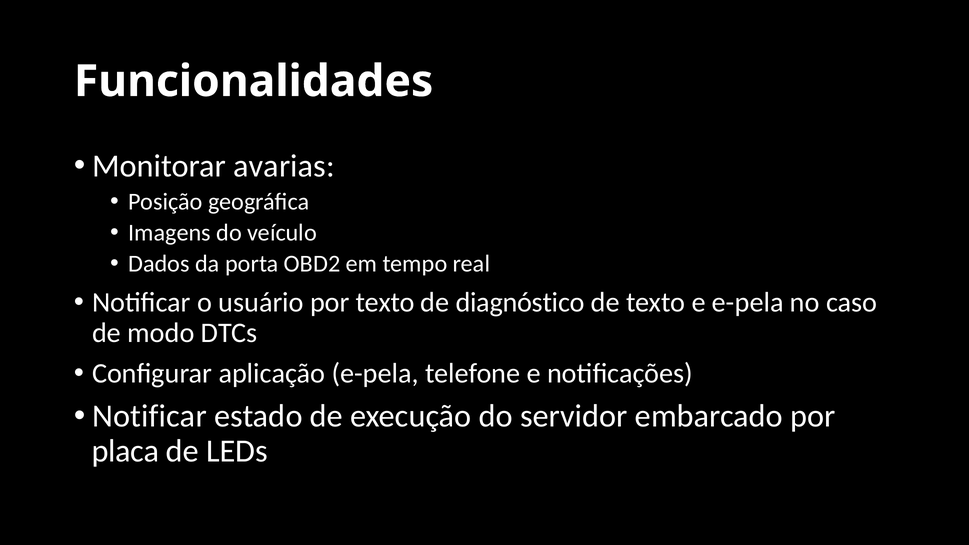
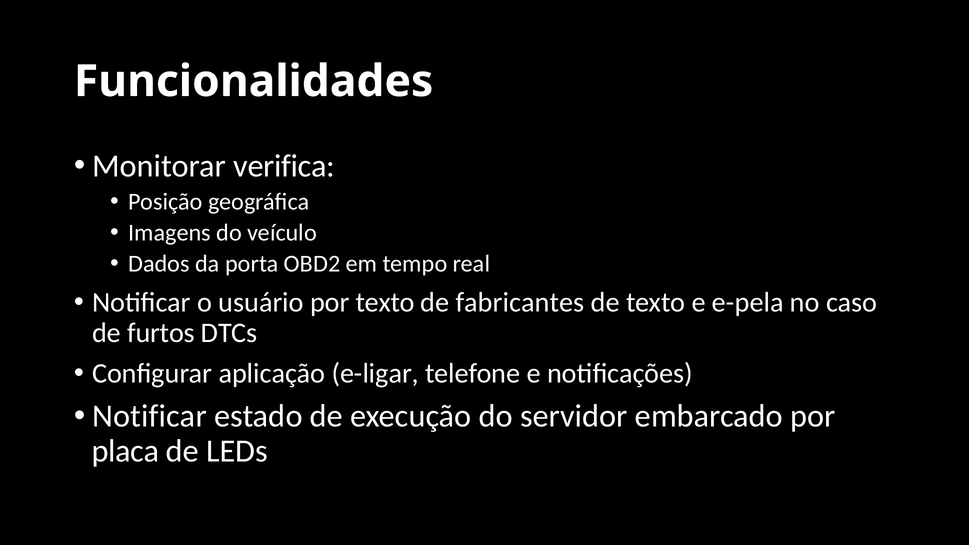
avarias: avarias -> verifica (284, 166)
diagnóstico: diagnóstico -> fabricantes (520, 302)
modo: modo -> furtos (161, 333)
aplicação e-pela: e-pela -> e-ligar (375, 373)
